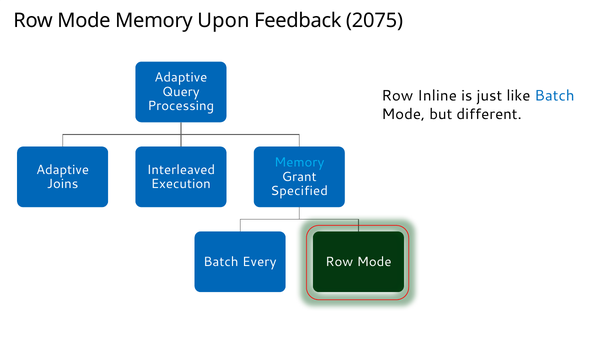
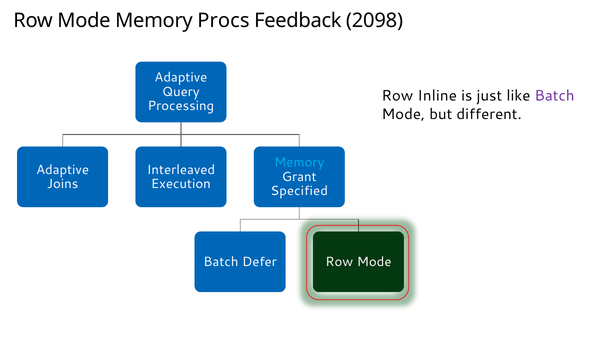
Upon: Upon -> Procs (223, 21)
2075: 2075 -> 2098 (375, 21)
Batch colour: blue -> purple (555, 96)
Every: Every -> Defer (259, 262)
